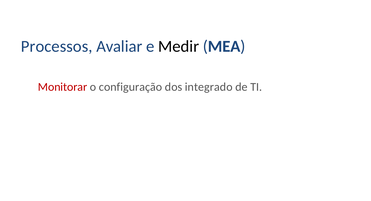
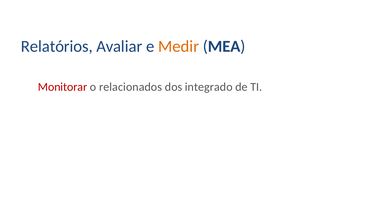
Processos: Processos -> Relatórios (57, 46)
Medir colour: black -> orange (179, 46)
configuração: configuração -> relacionados (131, 87)
